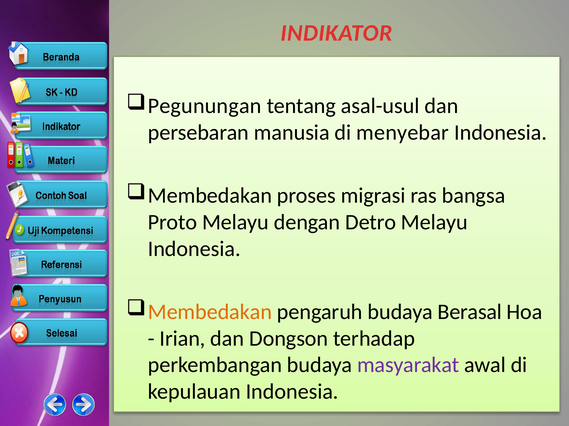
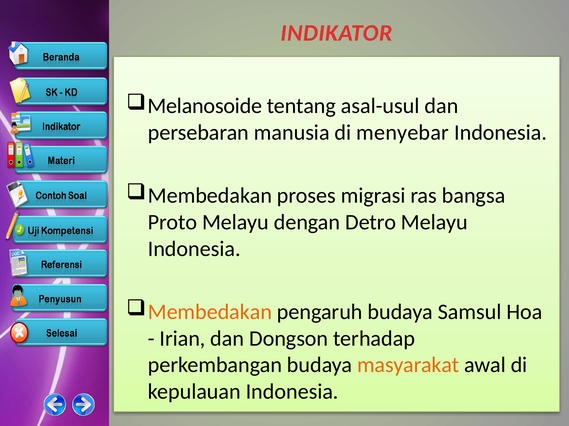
Pegunungan: Pegunungan -> Melanosoide (205, 106)
Berasal: Berasal -> Samsul (470, 312)
masyarakat colour: purple -> orange (408, 366)
